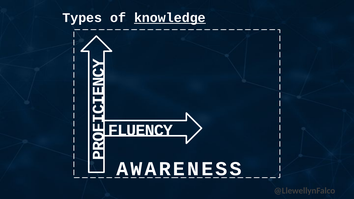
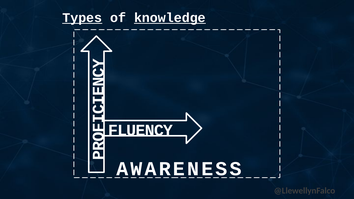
Types underline: none -> present (82, 18)
